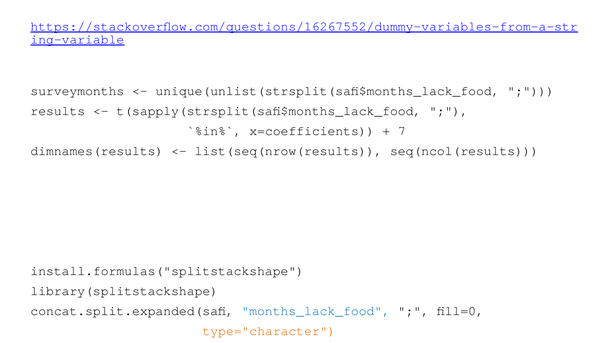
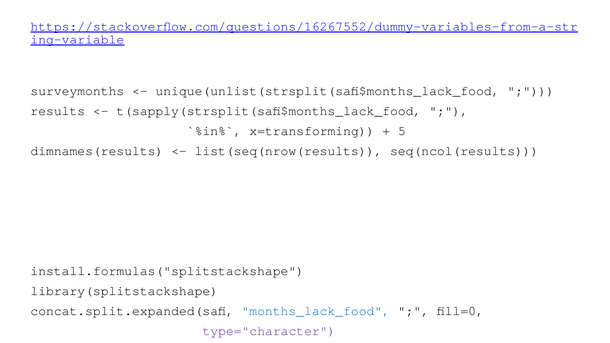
x=coefficients: x=coefficients -> x=transforming (312, 131)
7: 7 -> 5 (402, 131)
type="character colour: orange -> purple (269, 331)
